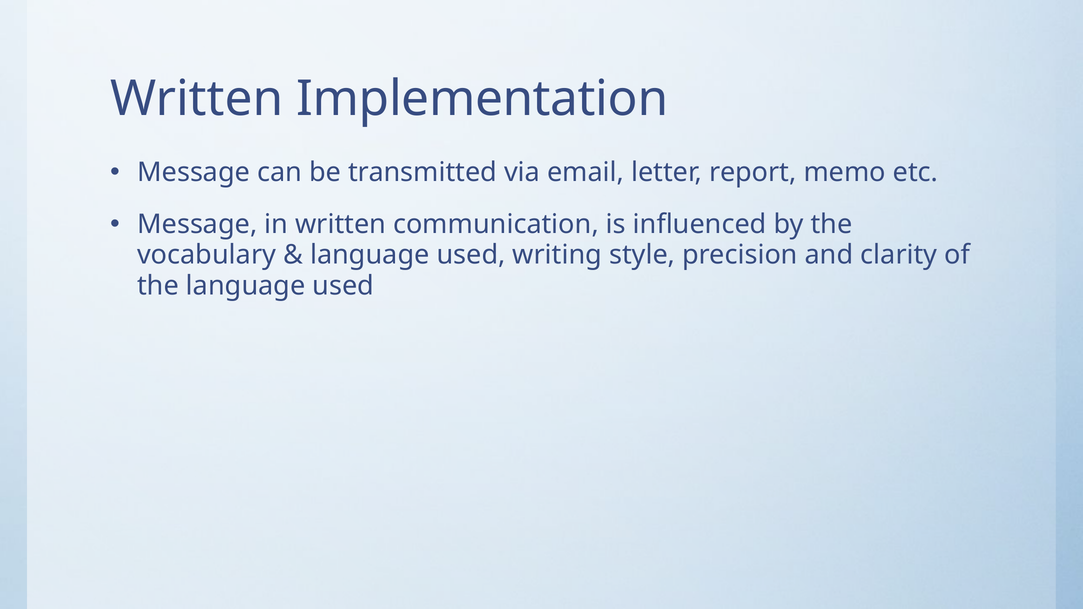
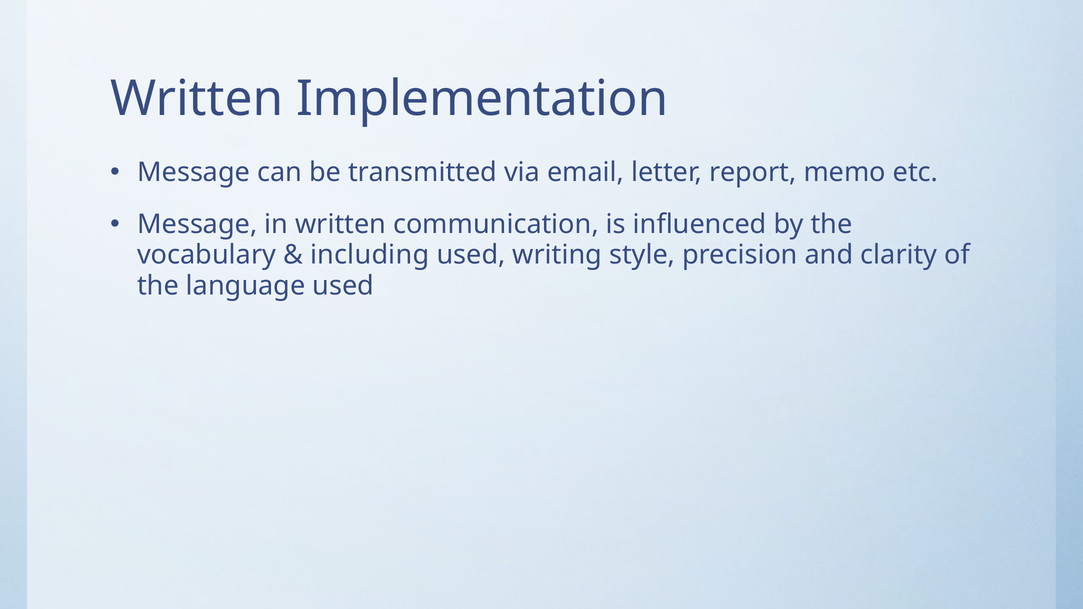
language: language -> including (370, 255)
